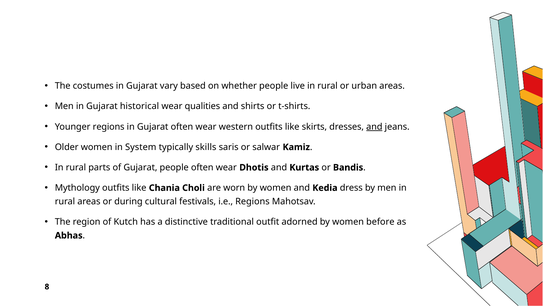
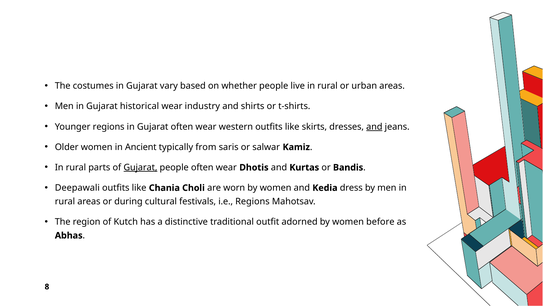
qualities: qualities -> industry (202, 106)
System: System -> Ancient (141, 147)
skills: skills -> from (206, 147)
Gujarat underline: none -> present (140, 167)
Mythology: Mythology -> Deepawali (77, 188)
